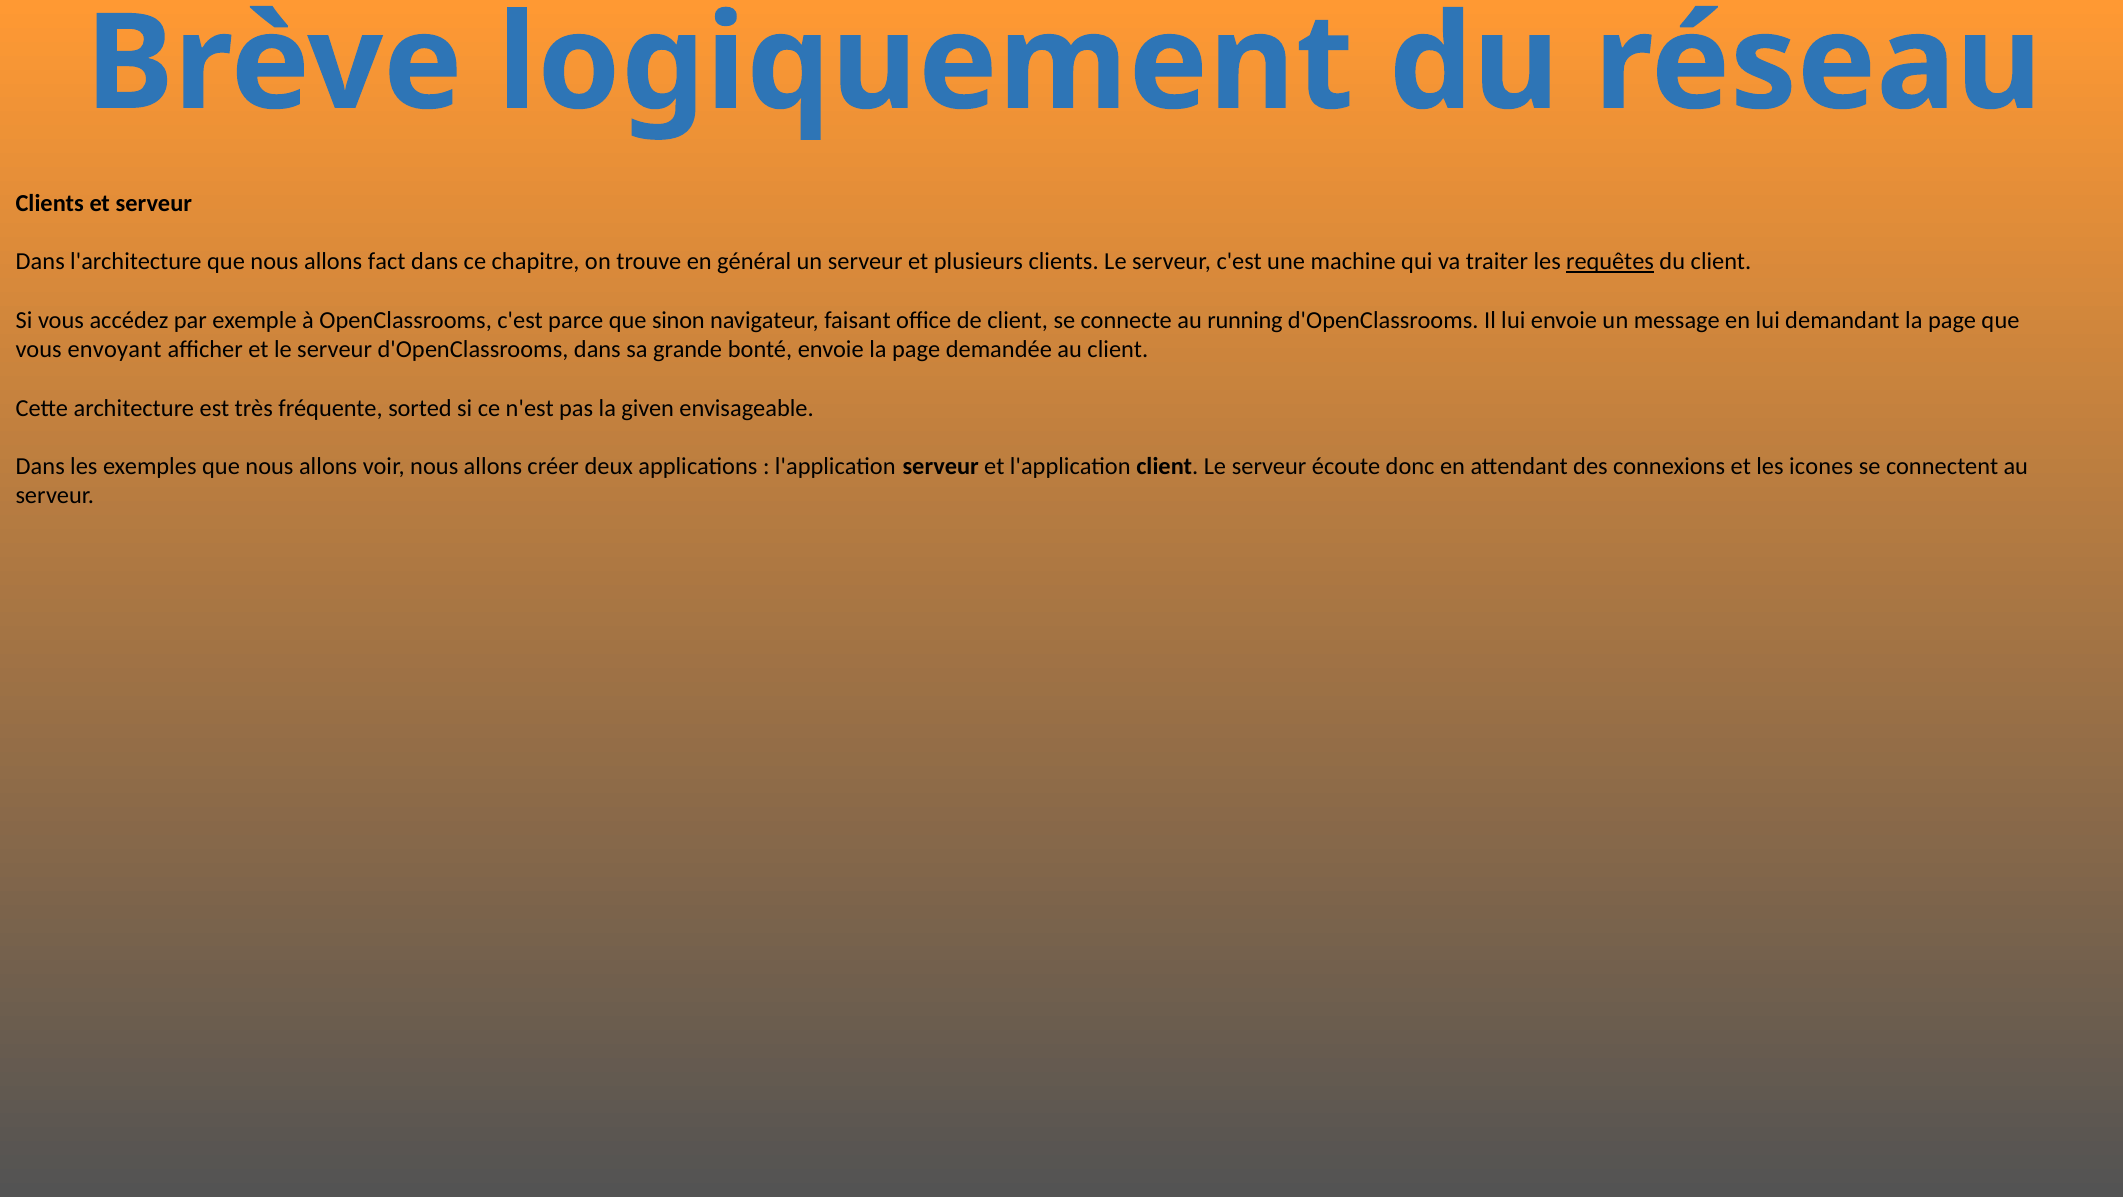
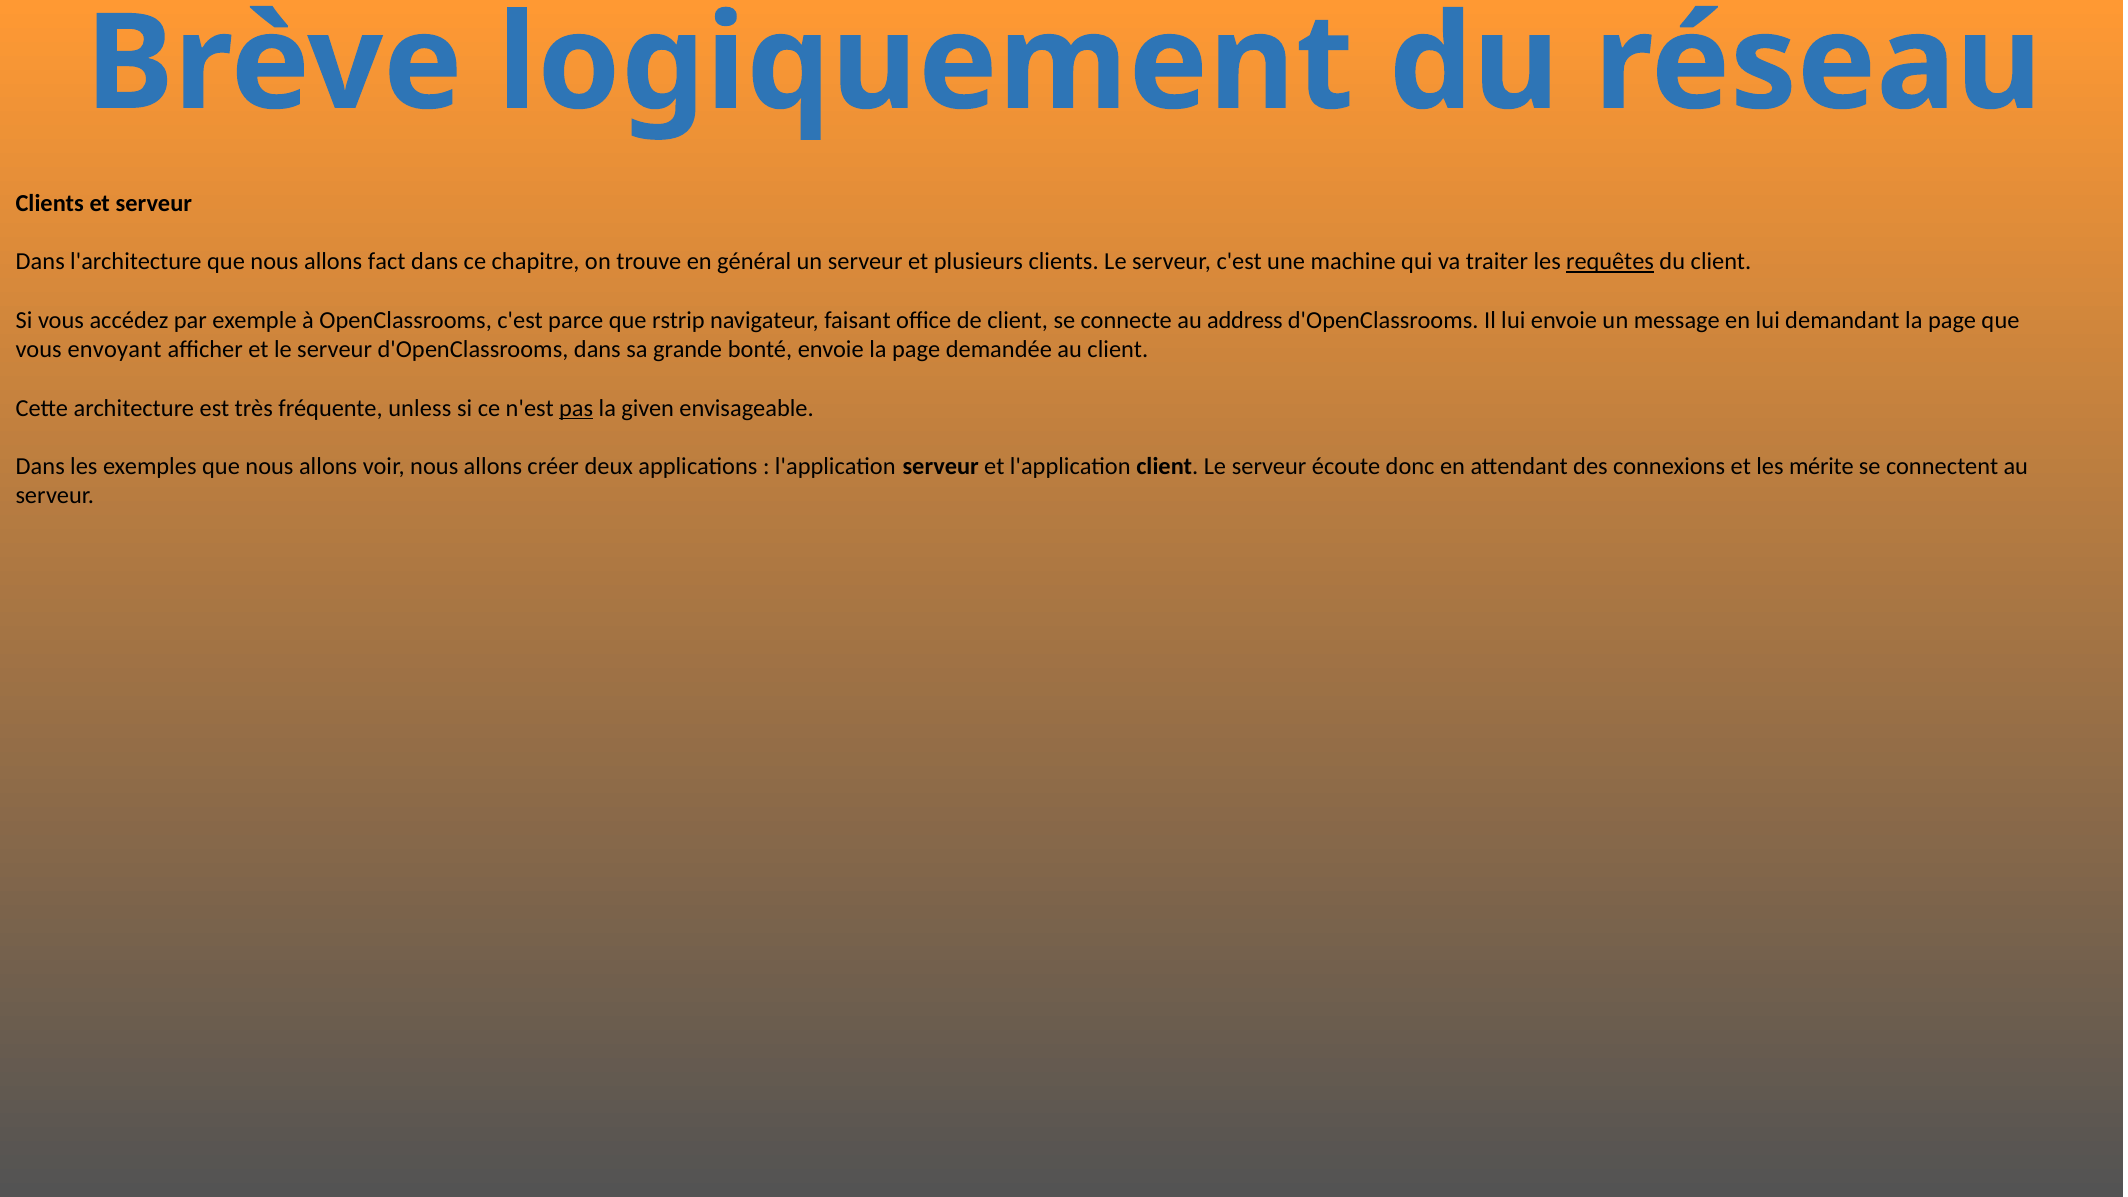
sinon: sinon -> rstrip (678, 320)
running: running -> address (1245, 320)
sorted: sorted -> unless (420, 408)
pas underline: none -> present (576, 408)
icones: icones -> mérite (1821, 467)
